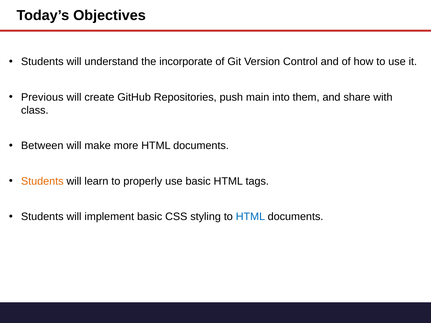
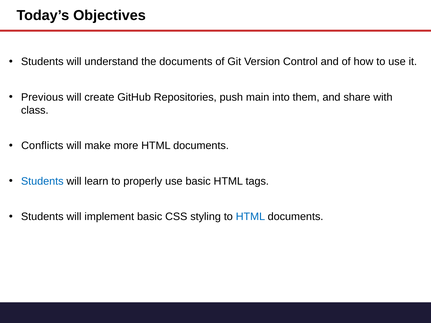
the incorporate: incorporate -> documents (186, 62)
Between: Between -> Conflicts (42, 146)
Students colour: orange -> blue (42, 181)
